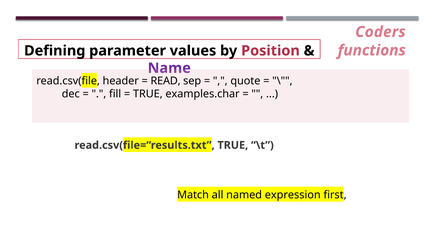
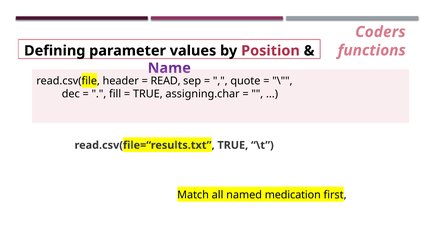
examples.char: examples.char -> assigning.char (203, 94)
expression: expression -> medication (293, 195)
